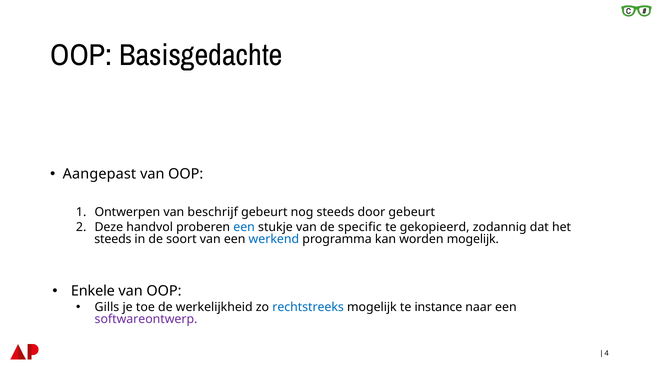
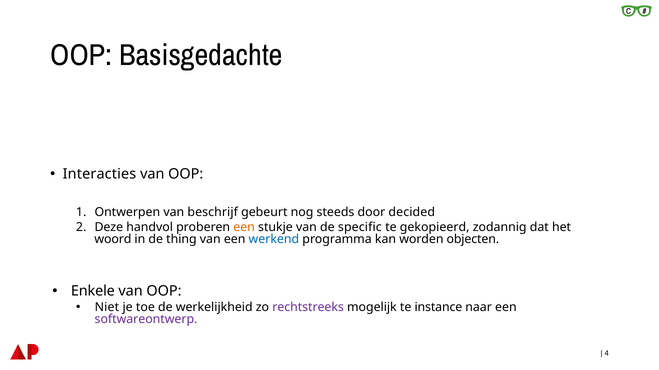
Aangepast: Aangepast -> Interacties (99, 175)
door gebeurt: gebeurt -> decided (412, 212)
een colour: blue -> orange (244, 228)
steeds: steeds -> woord (113, 240)
soort: soort -> thing (181, 240)
worden mogelijk: mogelijk -> objecten (473, 240)
Gills: Gills -> Niet (107, 308)
rechtstreeks colour: blue -> purple (308, 308)
